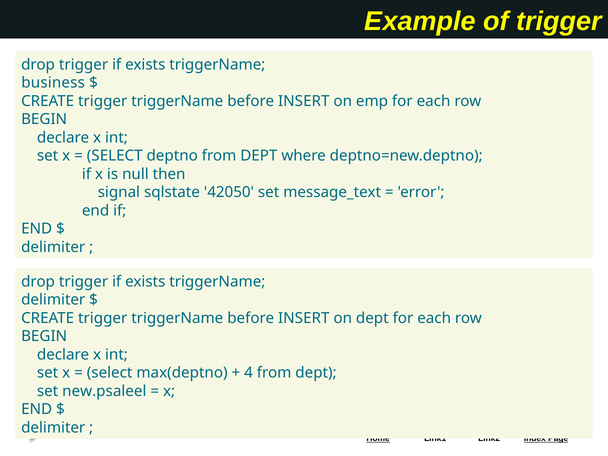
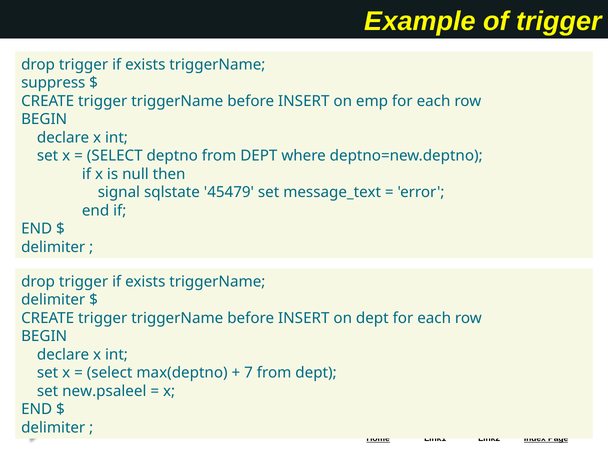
business: business -> suppress (53, 83)
42050: 42050 -> 45479 (229, 192)
4: 4 -> 7 (249, 373)
